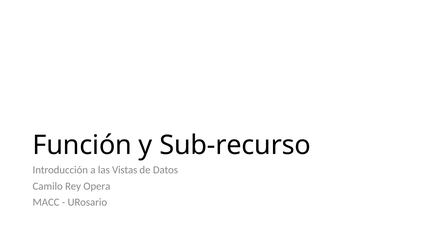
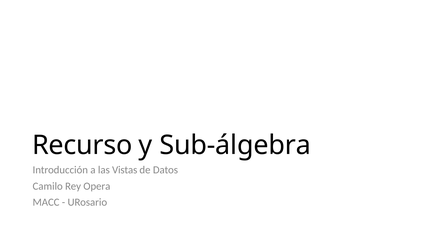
Función: Función -> Recurso (82, 145)
Sub-recurso: Sub-recurso -> Sub-álgebra (235, 145)
